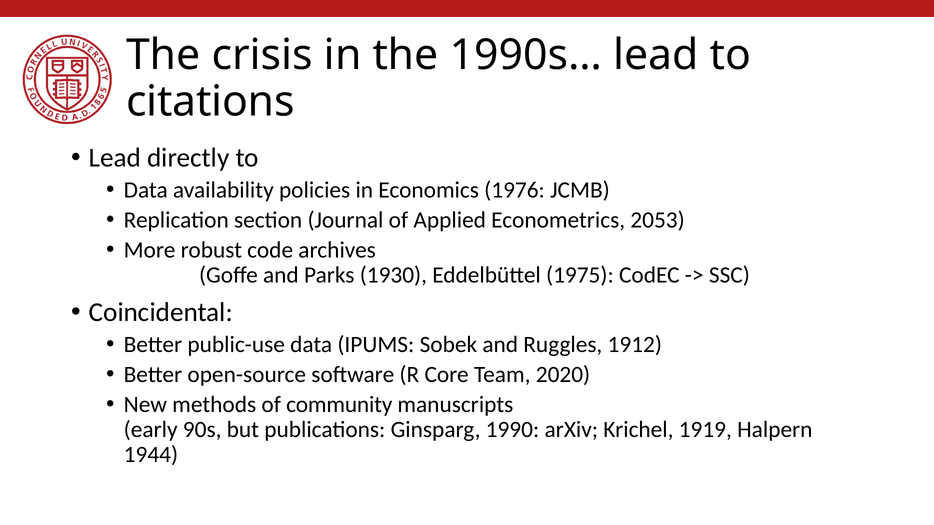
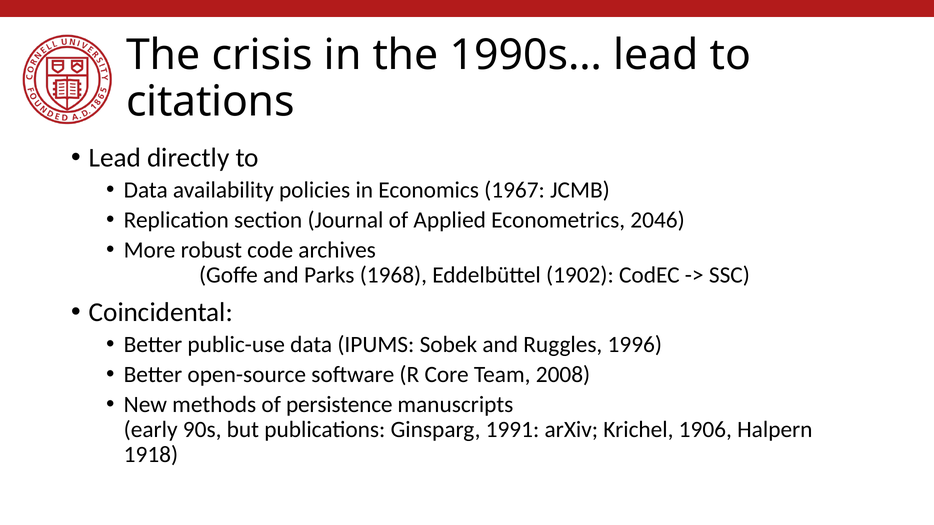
1976: 1976 -> 1967 (515, 190)
2053: 2053 -> 2046 (658, 220)
1930: 1930 -> 1968 (393, 275)
1975: 1975 -> 1902 (580, 275)
1912: 1912 -> 1996 (635, 345)
2020: 2020 -> 2008 (563, 375)
community: community -> persistence (339, 405)
1990: 1990 -> 1991 (512, 430)
1919: 1919 -> 1906 (705, 430)
1944: 1944 -> 1918 (151, 455)
